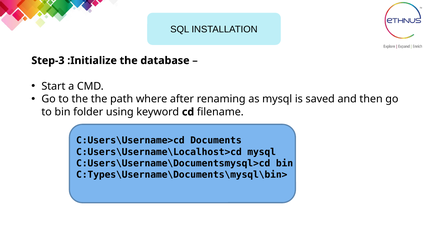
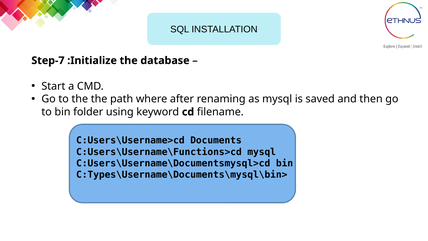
Step-3: Step-3 -> Step-7 (48, 60)
C:Users\Username\Localhost>cd: C:Users\Username\Localhost>cd -> C:Users\Username\Functions>cd (159, 152)
